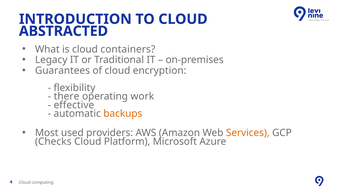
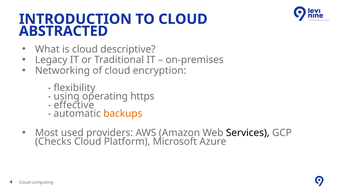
containers: containers -> descriptive (128, 49)
Guarantees: Guarantees -> Networking (62, 70)
there: there -> using (67, 96)
work: work -> https (142, 96)
Services colour: orange -> black (248, 132)
